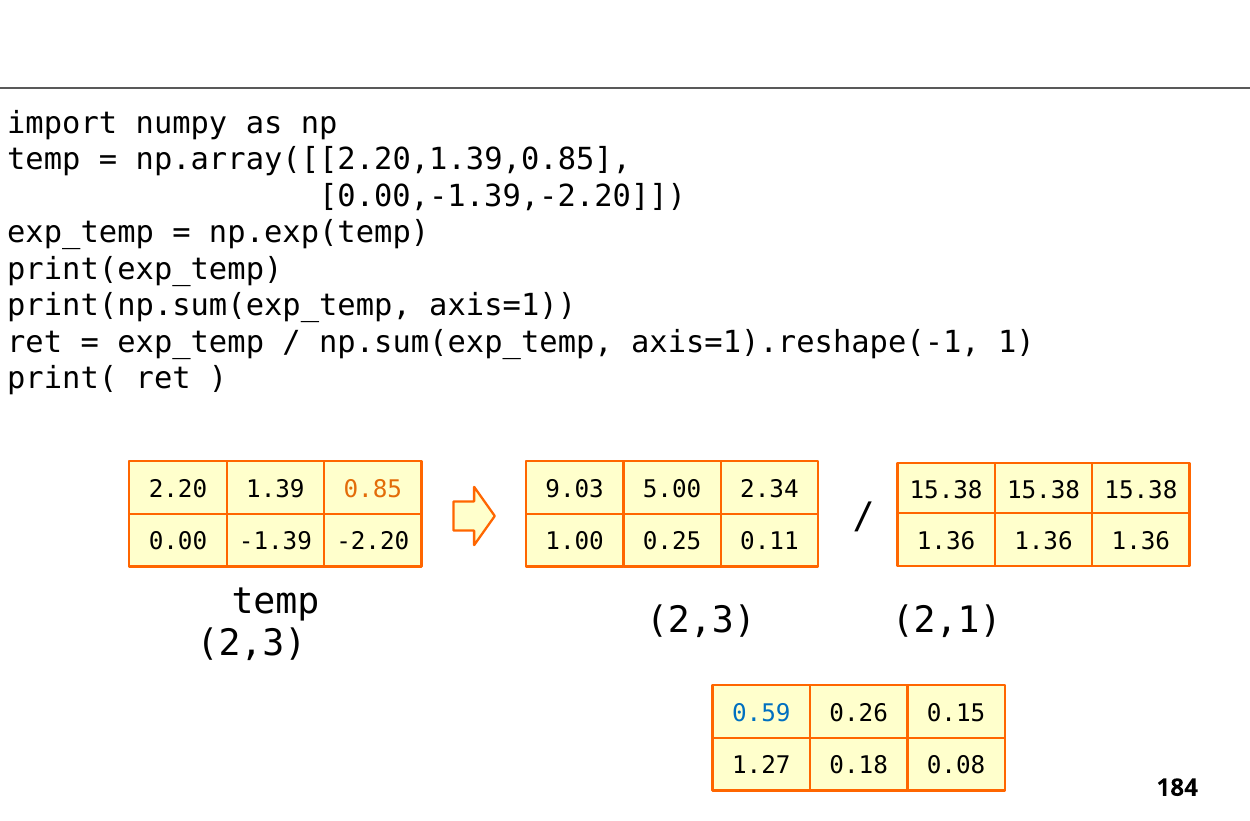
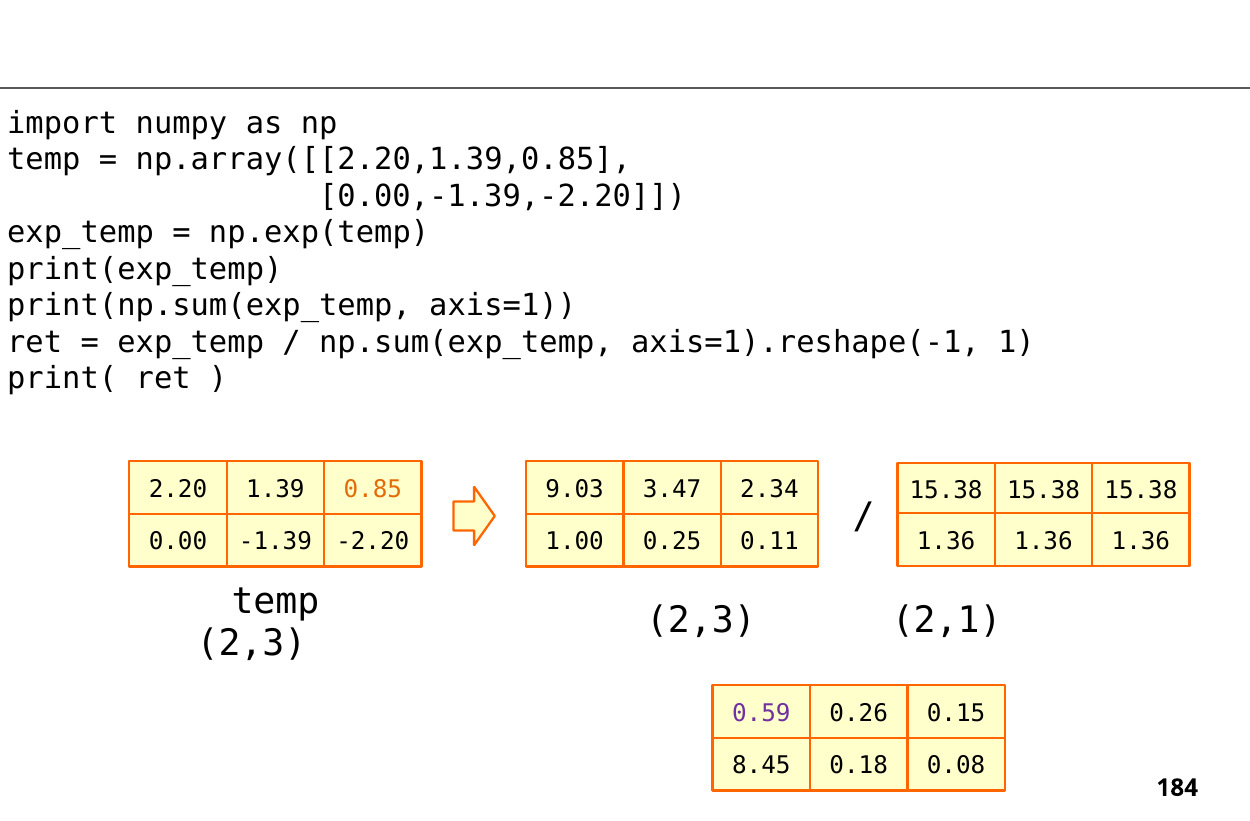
5.00: 5.00 -> 3.47 (672, 489)
0.59 colour: blue -> purple (761, 713)
1.27: 1.27 -> 8.45 (761, 766)
